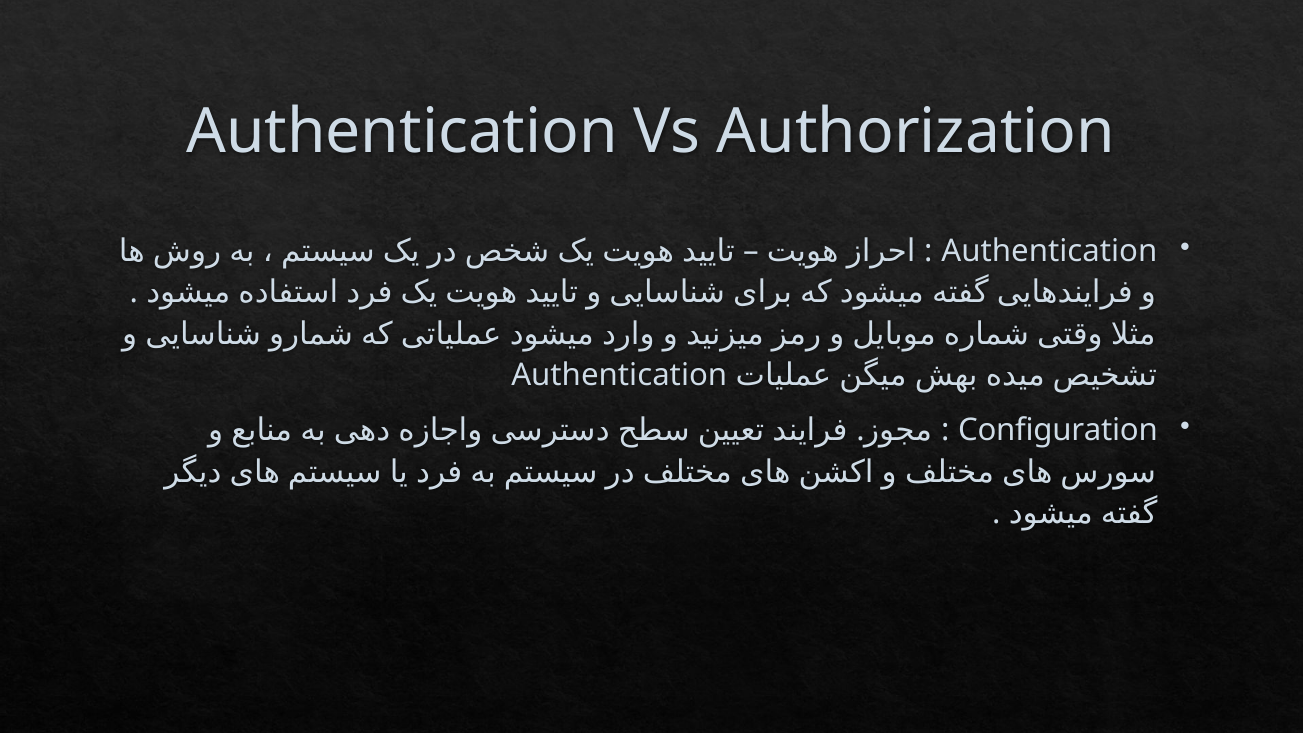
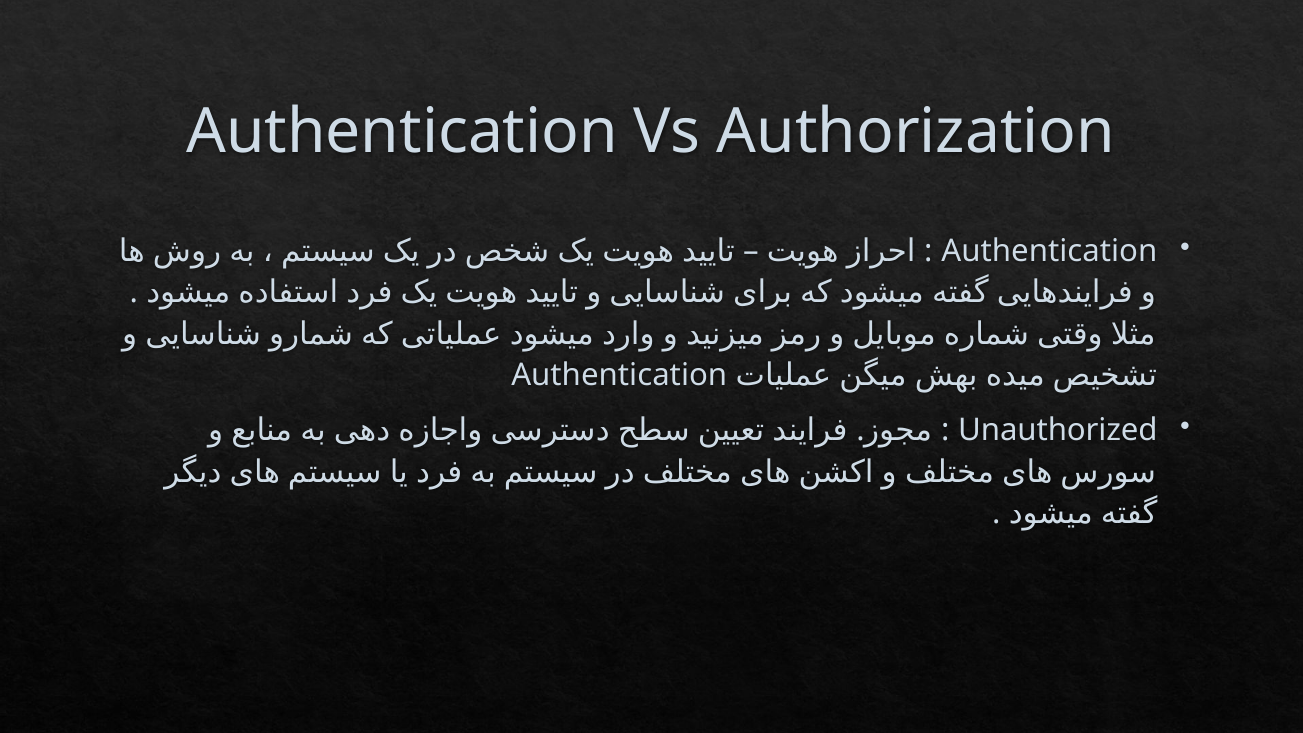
Configuration: Configuration -> Unauthorized (1058, 430)
